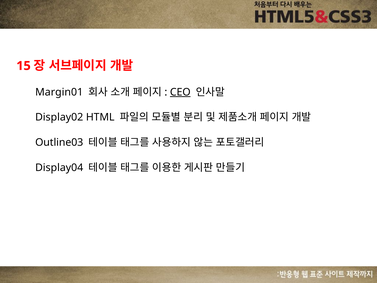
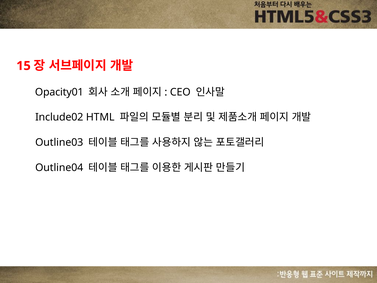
Margin01: Margin01 -> Opacity01 (59, 92)
CEO underline: present -> none (180, 92)
Display02: Display02 -> Include02 (59, 117)
Display04: Display04 -> Outline04 (59, 167)
